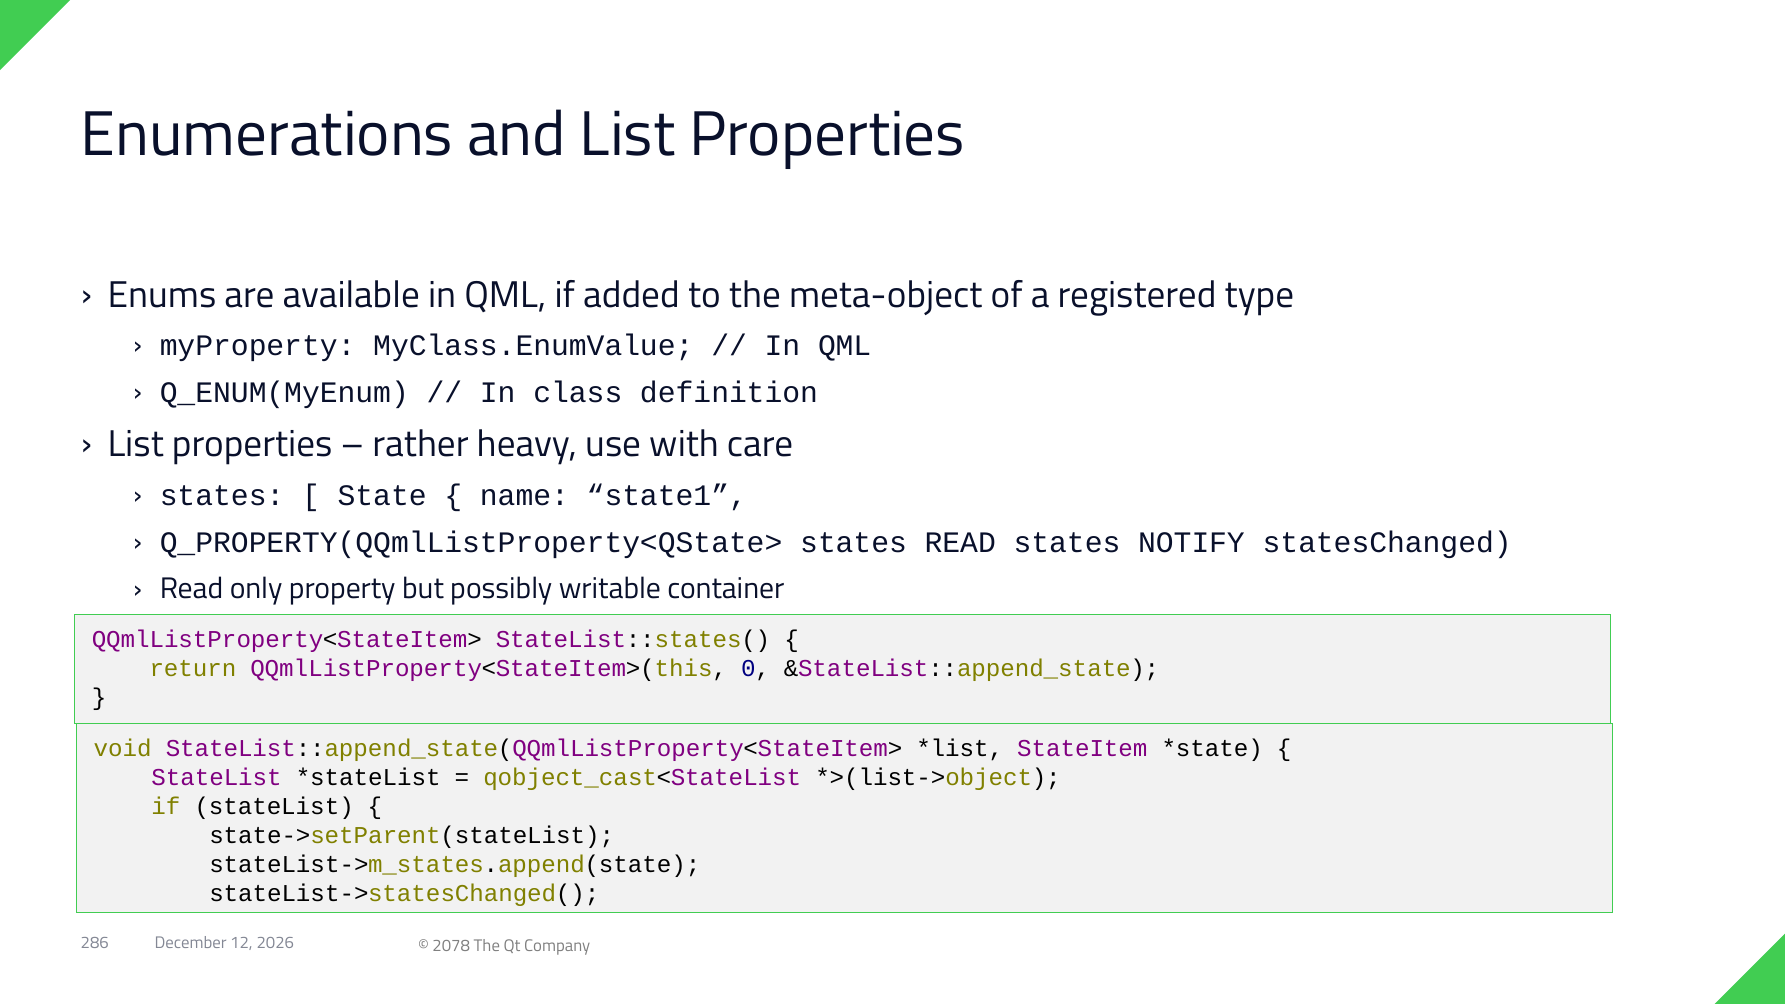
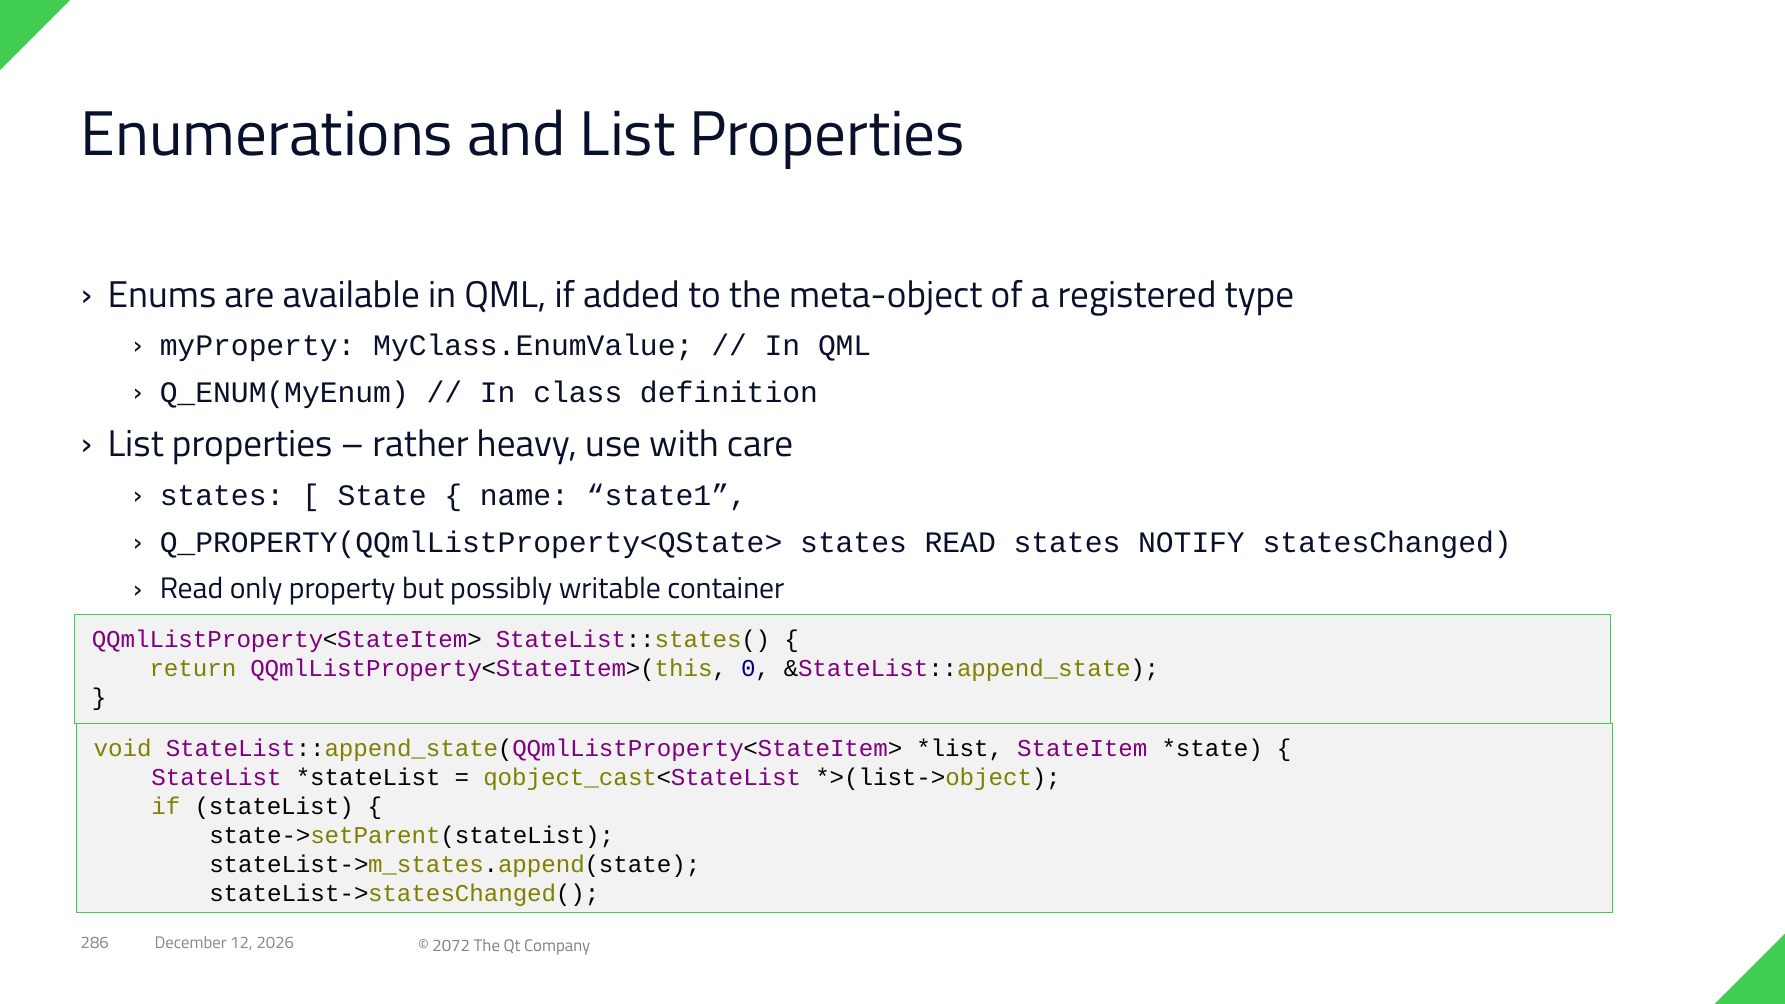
2078: 2078 -> 2072 (451, 946)
